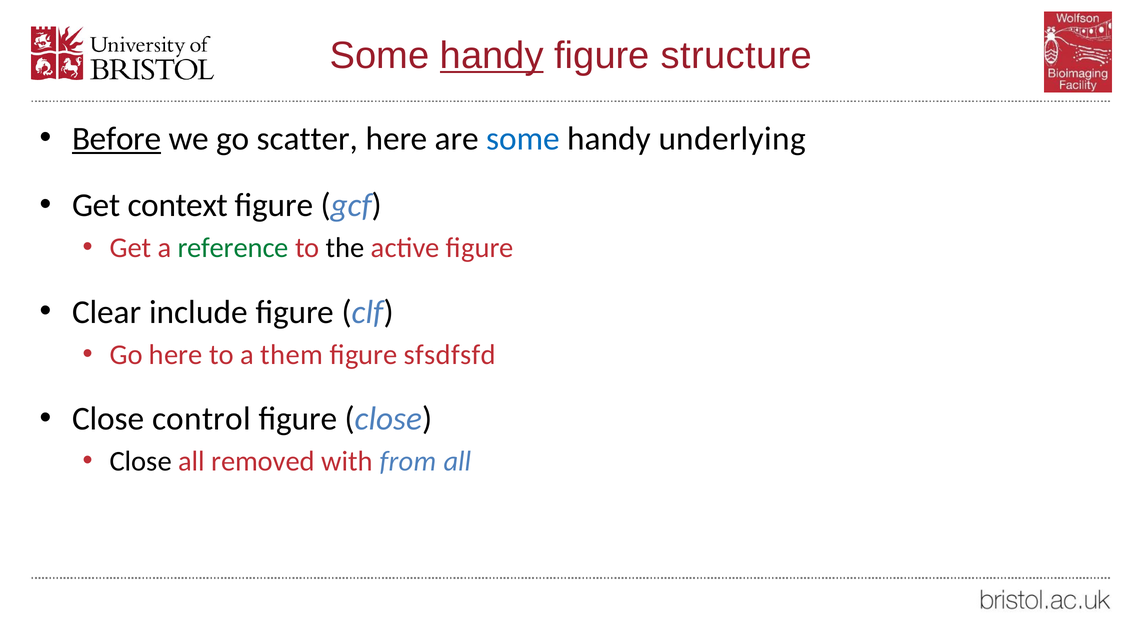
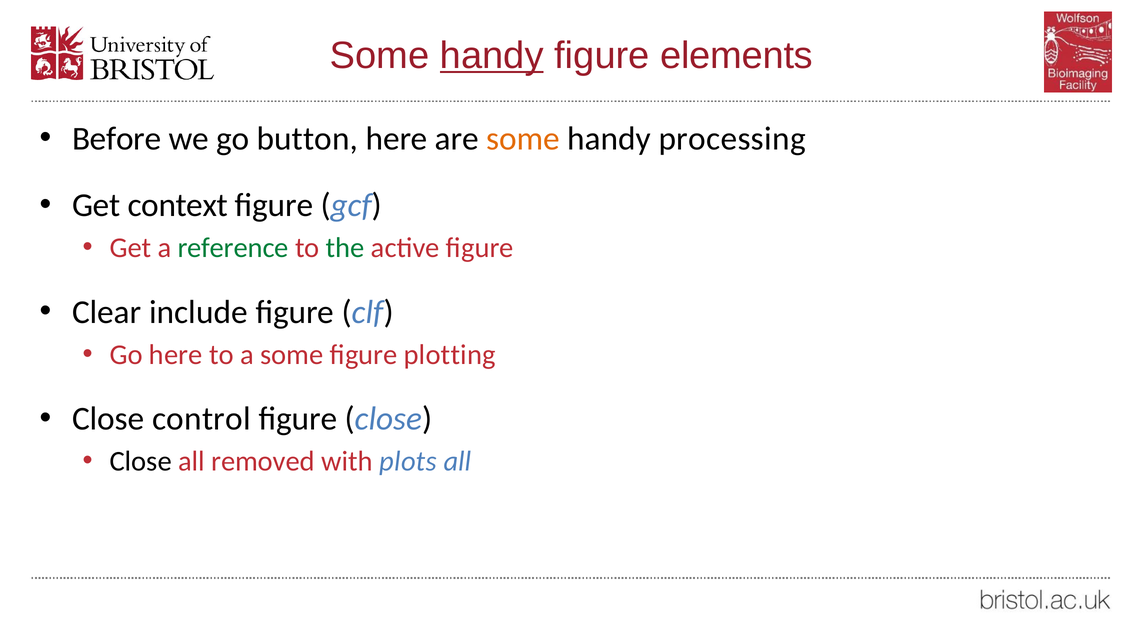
structure: structure -> elements (737, 56)
Before underline: present -> none (117, 139)
scatter: scatter -> button (307, 139)
some colour: blue -> orange (523, 139)
underlying: underlying -> processing (732, 139)
the colour: black -> green (345, 248)
a them: them -> some (292, 355)
sfsdfsfd: sfsdfsfd -> plotting (450, 355)
from: from -> plots (408, 461)
